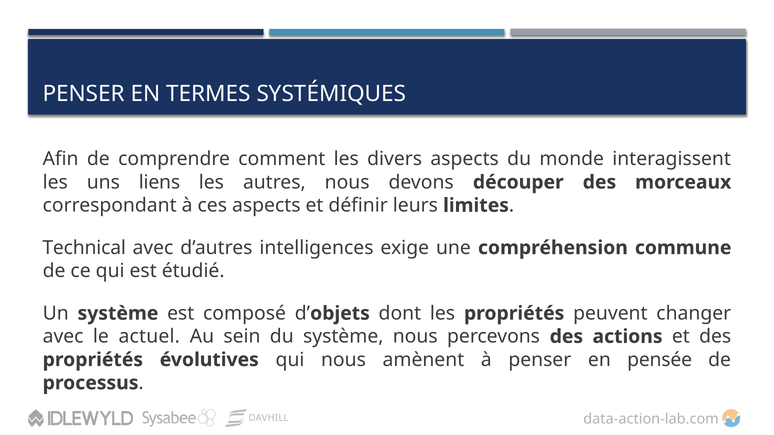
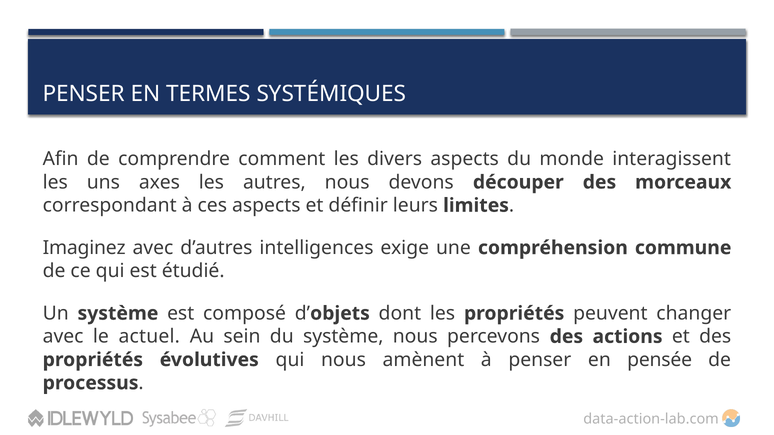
liens: liens -> axes (159, 182)
Technical: Technical -> Imaginez (84, 248)
